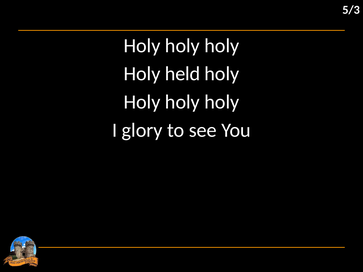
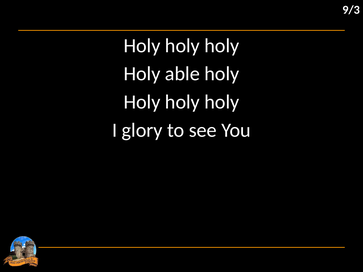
5/3: 5/3 -> 9/3 (351, 10)
held: held -> able (182, 74)
